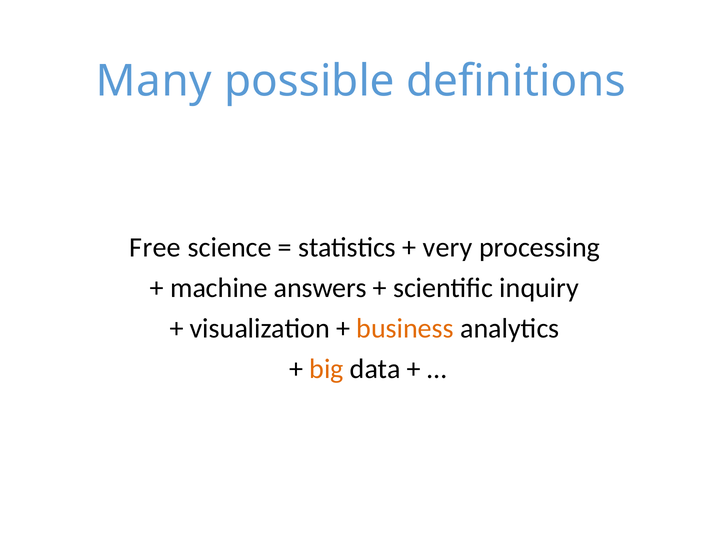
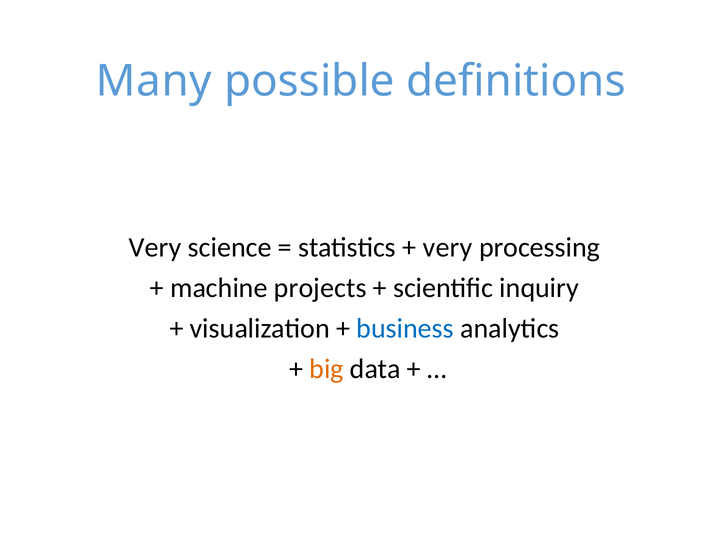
Free: Free -> Very (155, 247)
answers: answers -> projects (320, 288)
business colour: orange -> blue (405, 328)
